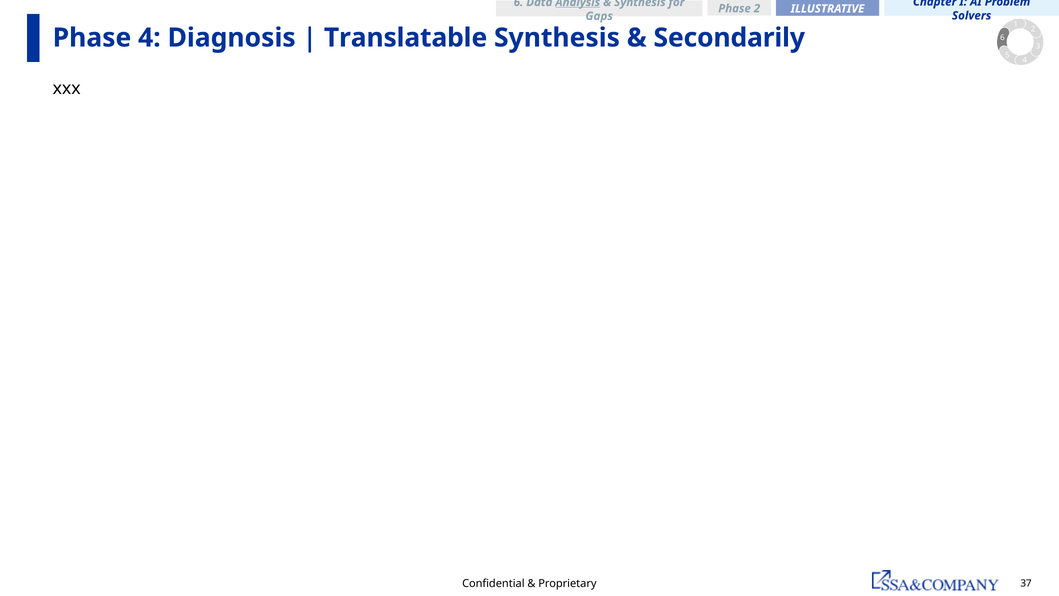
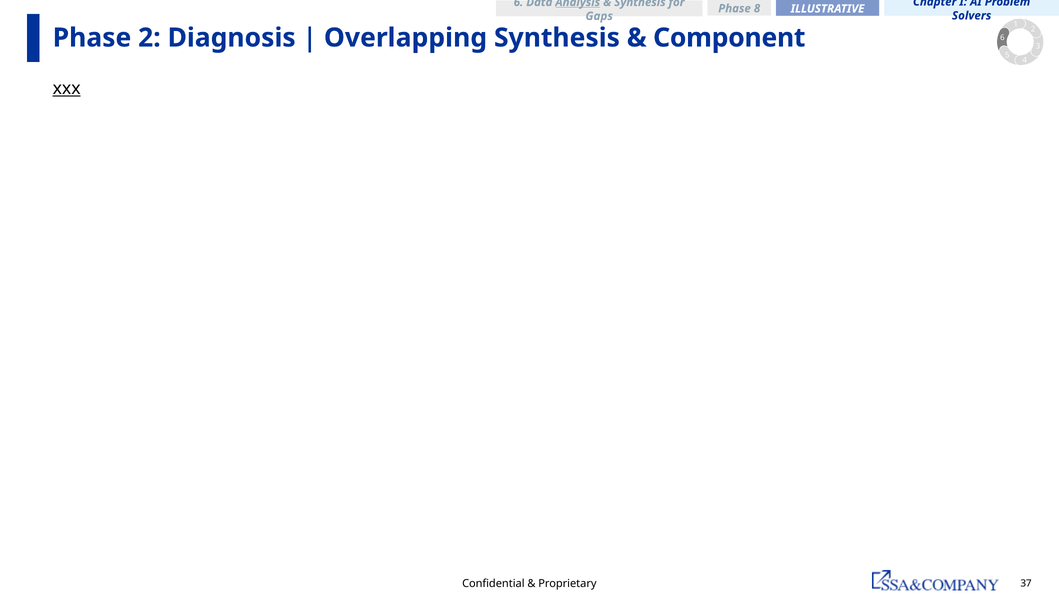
Phase 2: 2 -> 8 (757, 9)
Phase 4: 4 -> 2 (149, 38)
Translatable: Translatable -> Overlapping (406, 38)
Secondarily: Secondarily -> Component (729, 38)
xxx underline: none -> present (67, 89)
